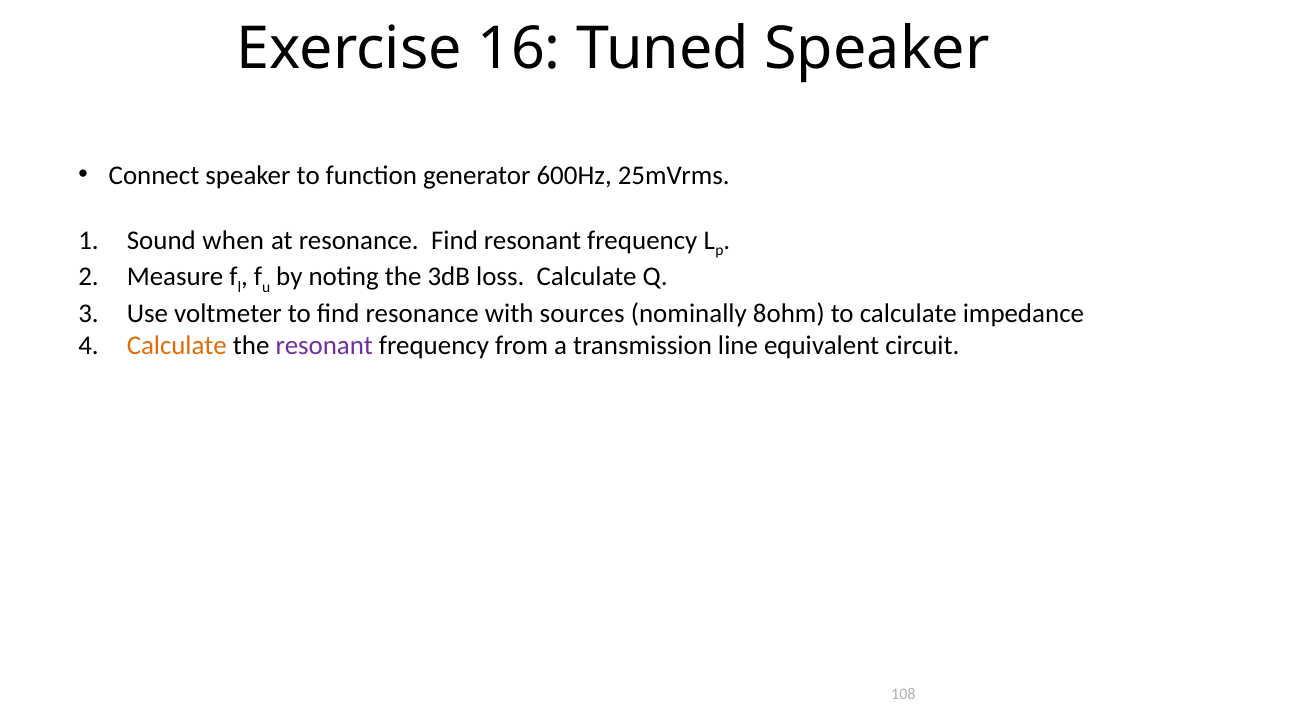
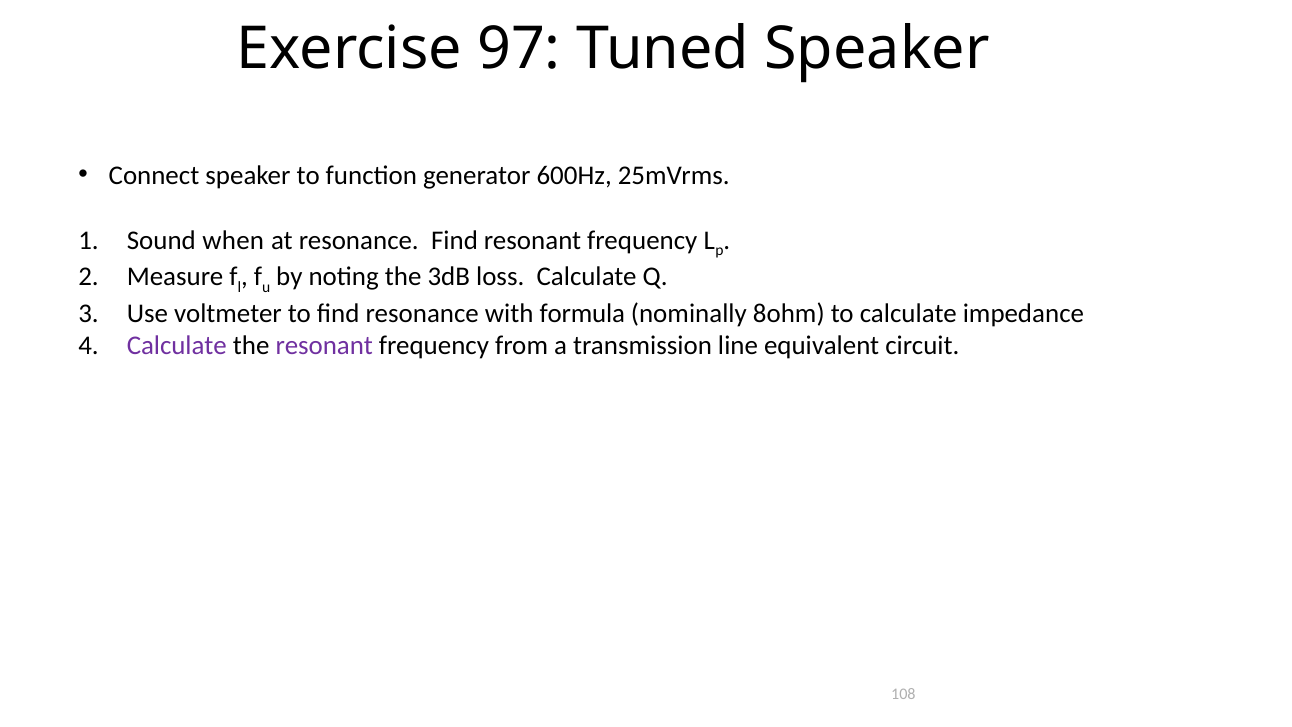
16: 16 -> 97 (519, 48)
sources: sources -> formula (582, 314)
Calculate colour: orange -> purple (177, 346)
